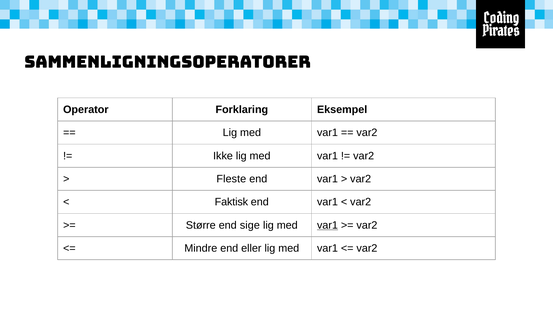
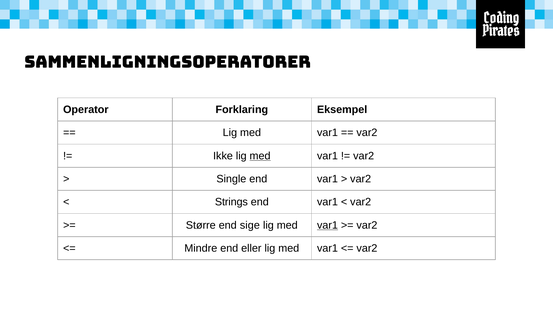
med underline: none -> present (260, 156)
Fleste: Fleste -> Single (231, 179)
Faktisk: Faktisk -> Strings (231, 202)
